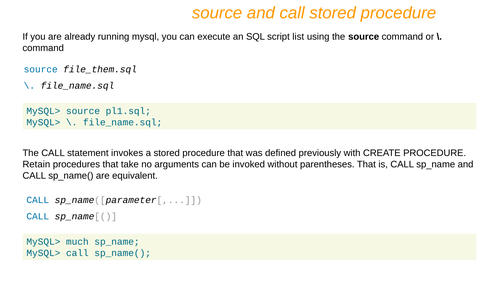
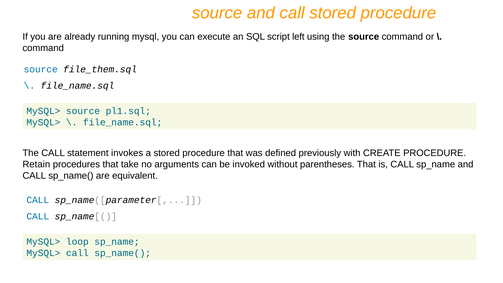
list: list -> left (298, 37)
much: much -> loop (77, 242)
